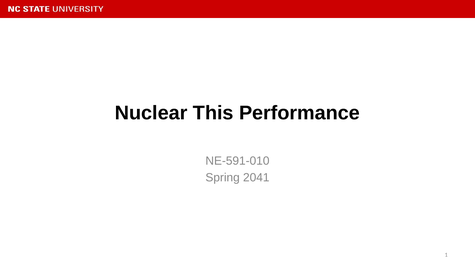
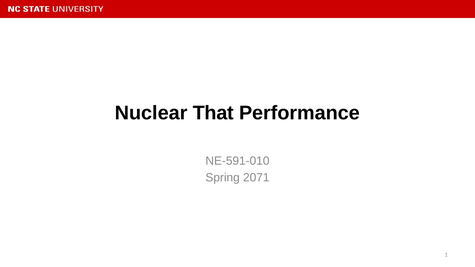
This: This -> That (213, 113)
2041: 2041 -> 2071 (256, 178)
